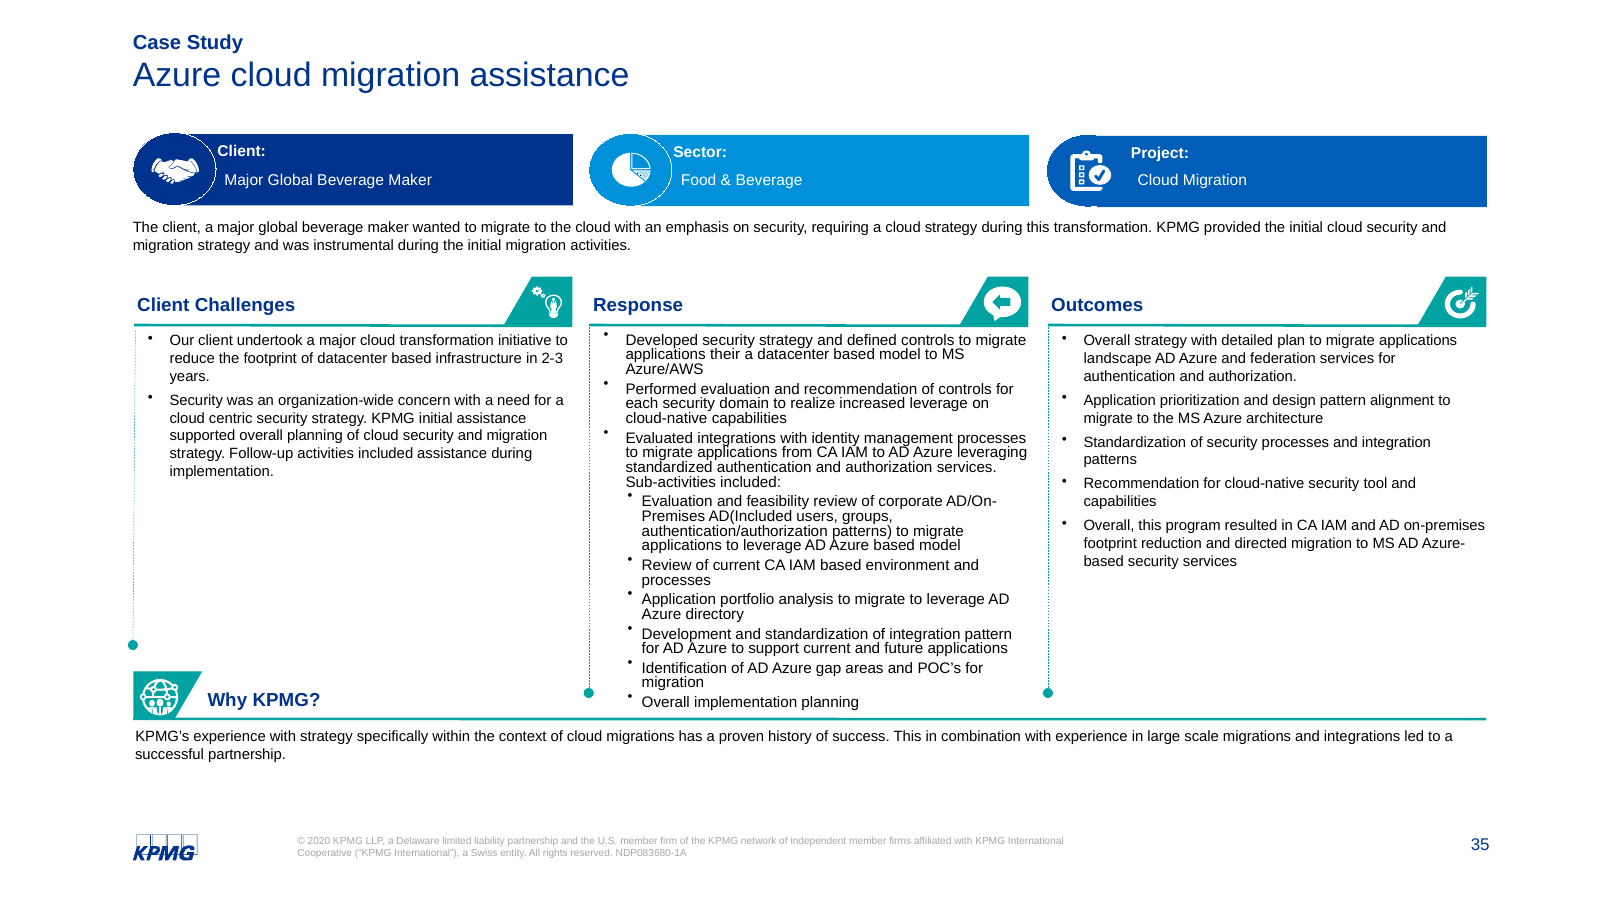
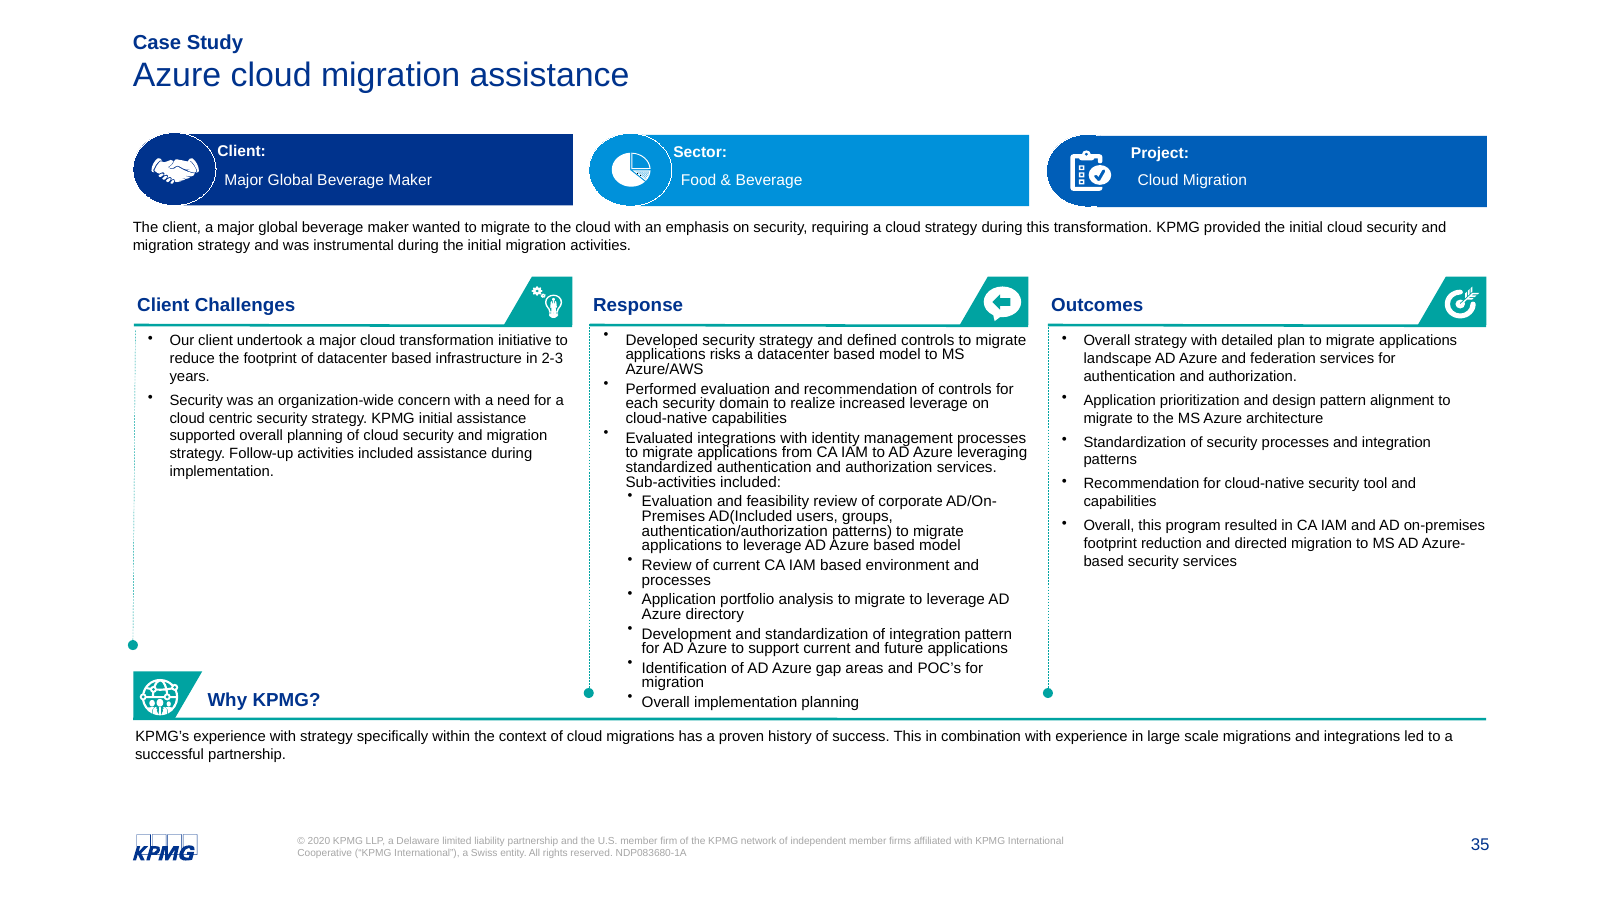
their: their -> risks (725, 355)
